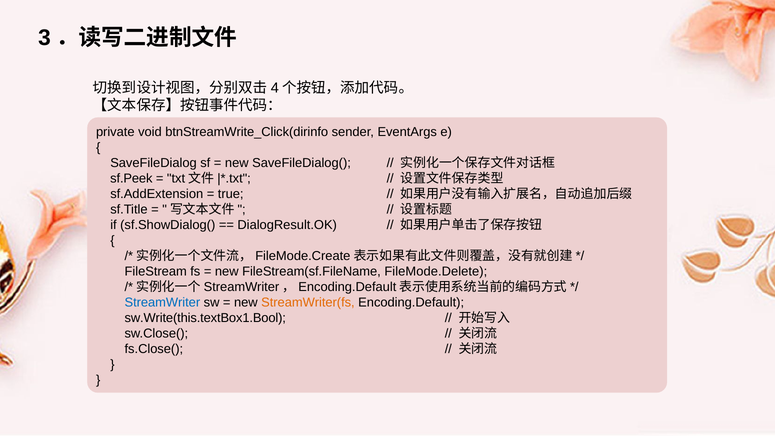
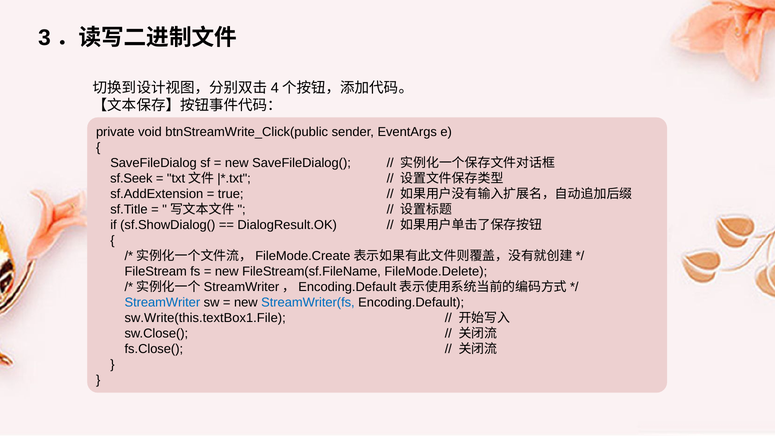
btnStreamWrite_Click(dirinfo: btnStreamWrite_Click(dirinfo -> btnStreamWrite_Click(public (247, 132)
sf.Peek: sf.Peek -> sf.Seek (131, 178)
StreamWriter(fs colour: orange -> blue (308, 302)
sw.Write(this.textBox1.Bool: sw.Write(this.textBox1.Bool -> sw.Write(this.textBox1.File (205, 318)
